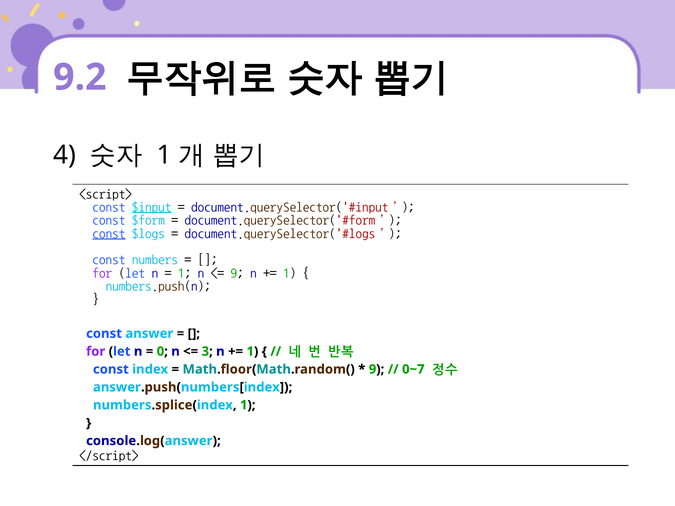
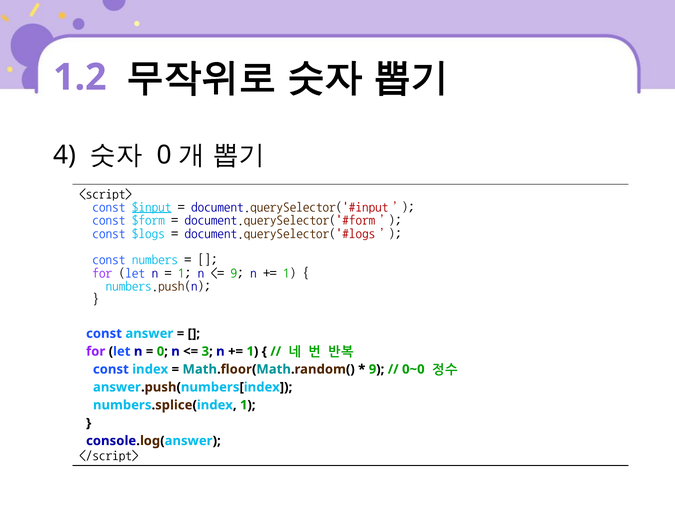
9.2: 9.2 -> 1.2 (80, 77)
1: 1 -> 0 (164, 155)
const underline: present -> none (109, 233)
0~7: 0~7 -> 0~0 (413, 369)
